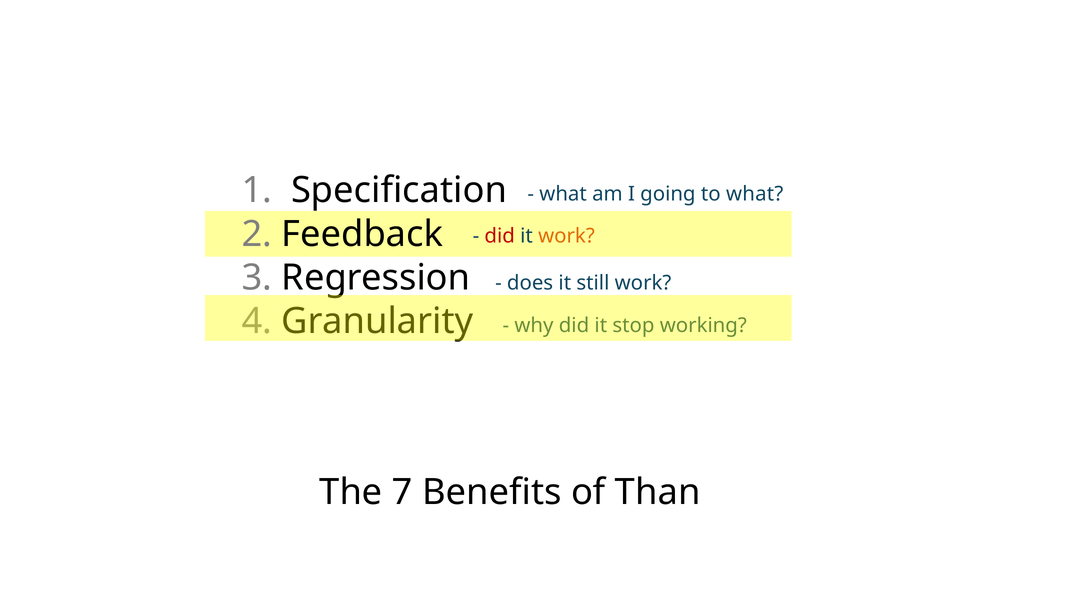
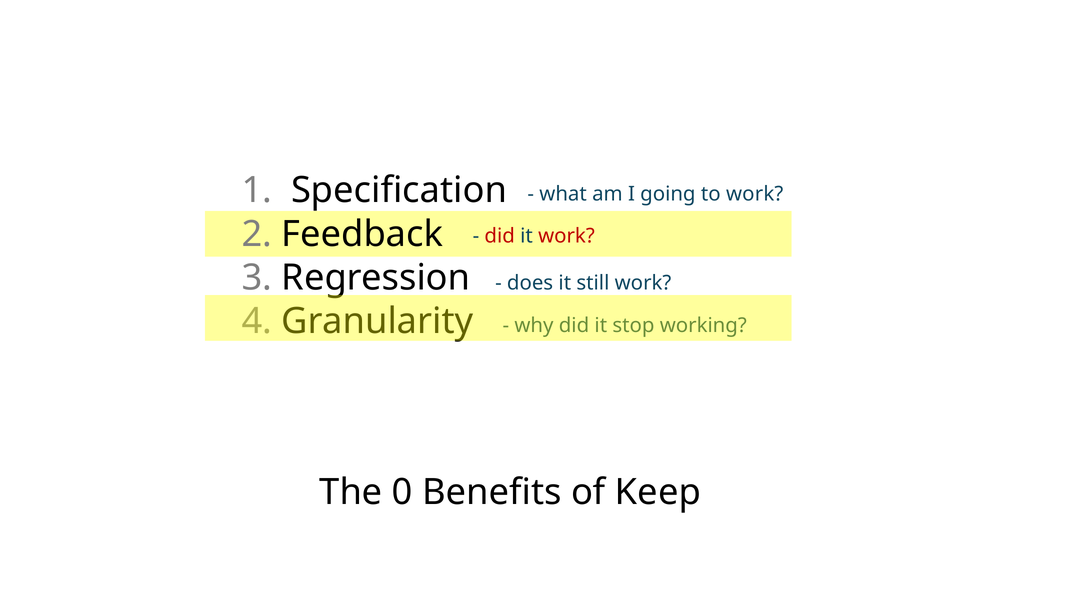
to what: what -> work (755, 194)
work colour: orange -> red (566, 236)
7: 7 -> 0 (402, 493)
Than: Than -> Keep (658, 493)
